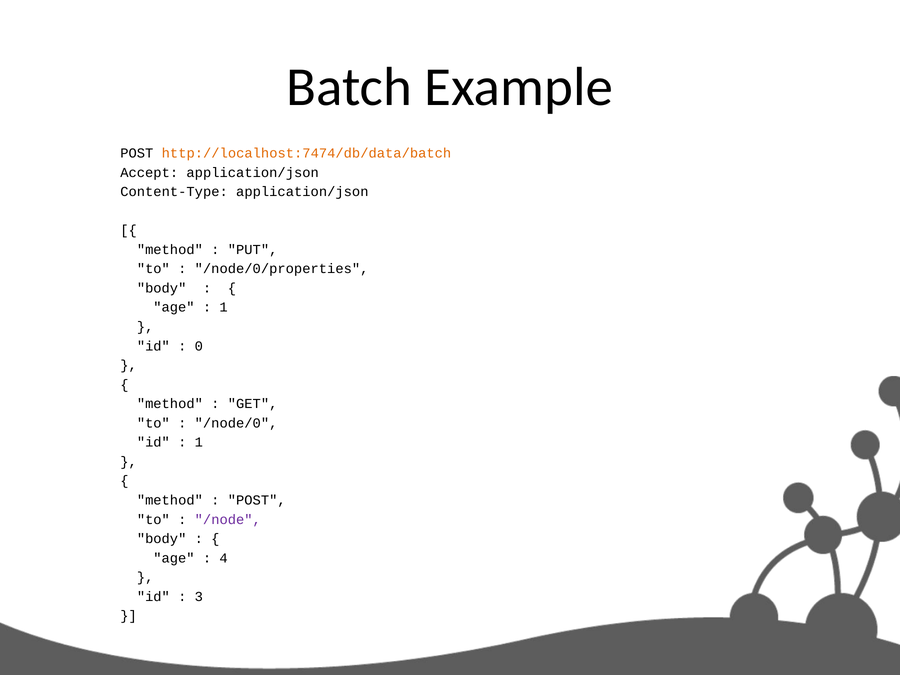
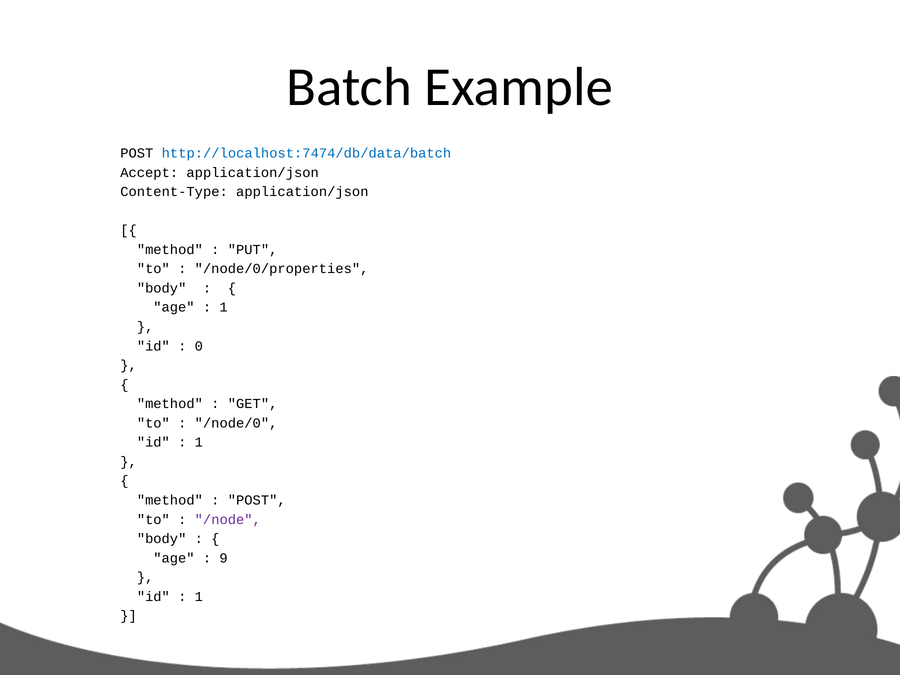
http://localhost:7474/db/data/batch colour: orange -> blue (306, 153)
4: 4 -> 9 (224, 558)
3: 3 -> 1 (199, 597)
